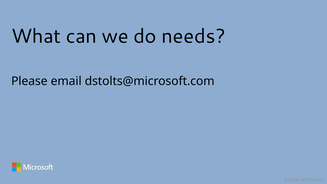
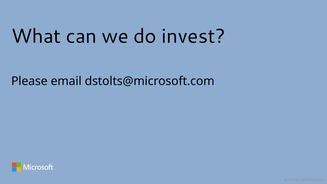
needs: needs -> invest (194, 36)
